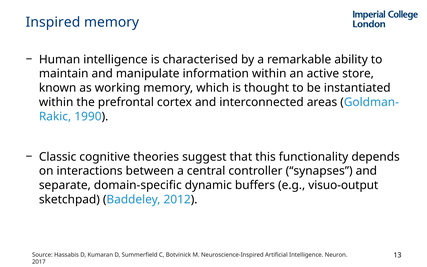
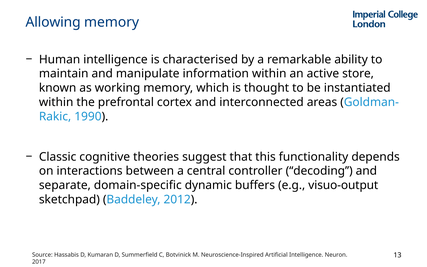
Inspired: Inspired -> Allowing (53, 22)
synapses: synapses -> decoding (319, 171)
